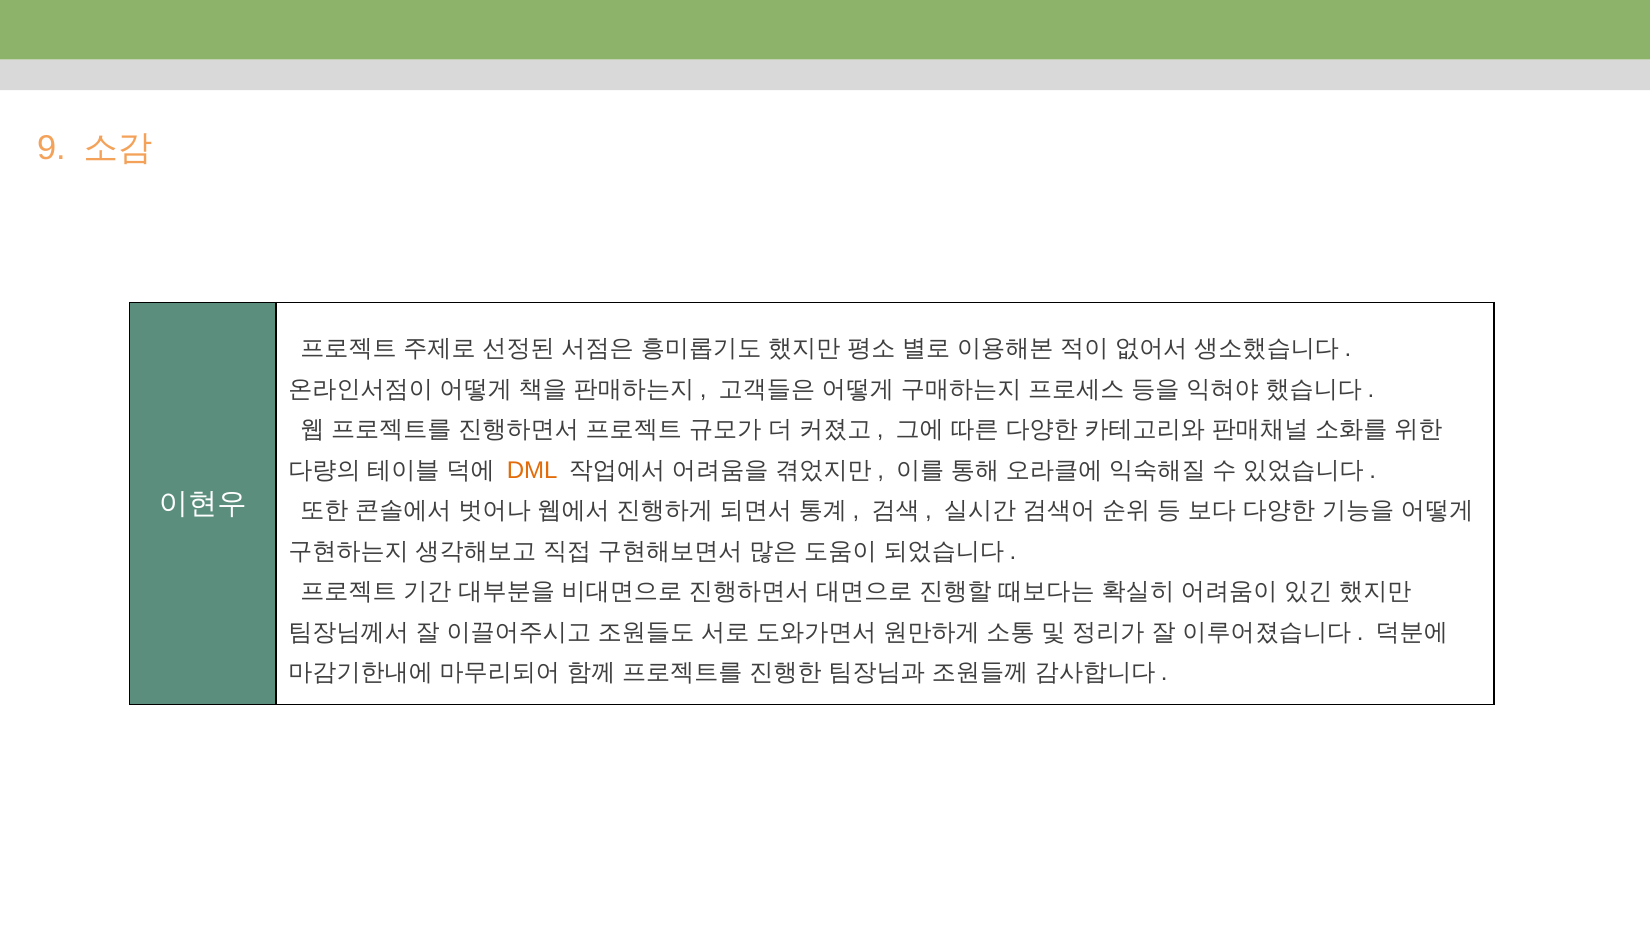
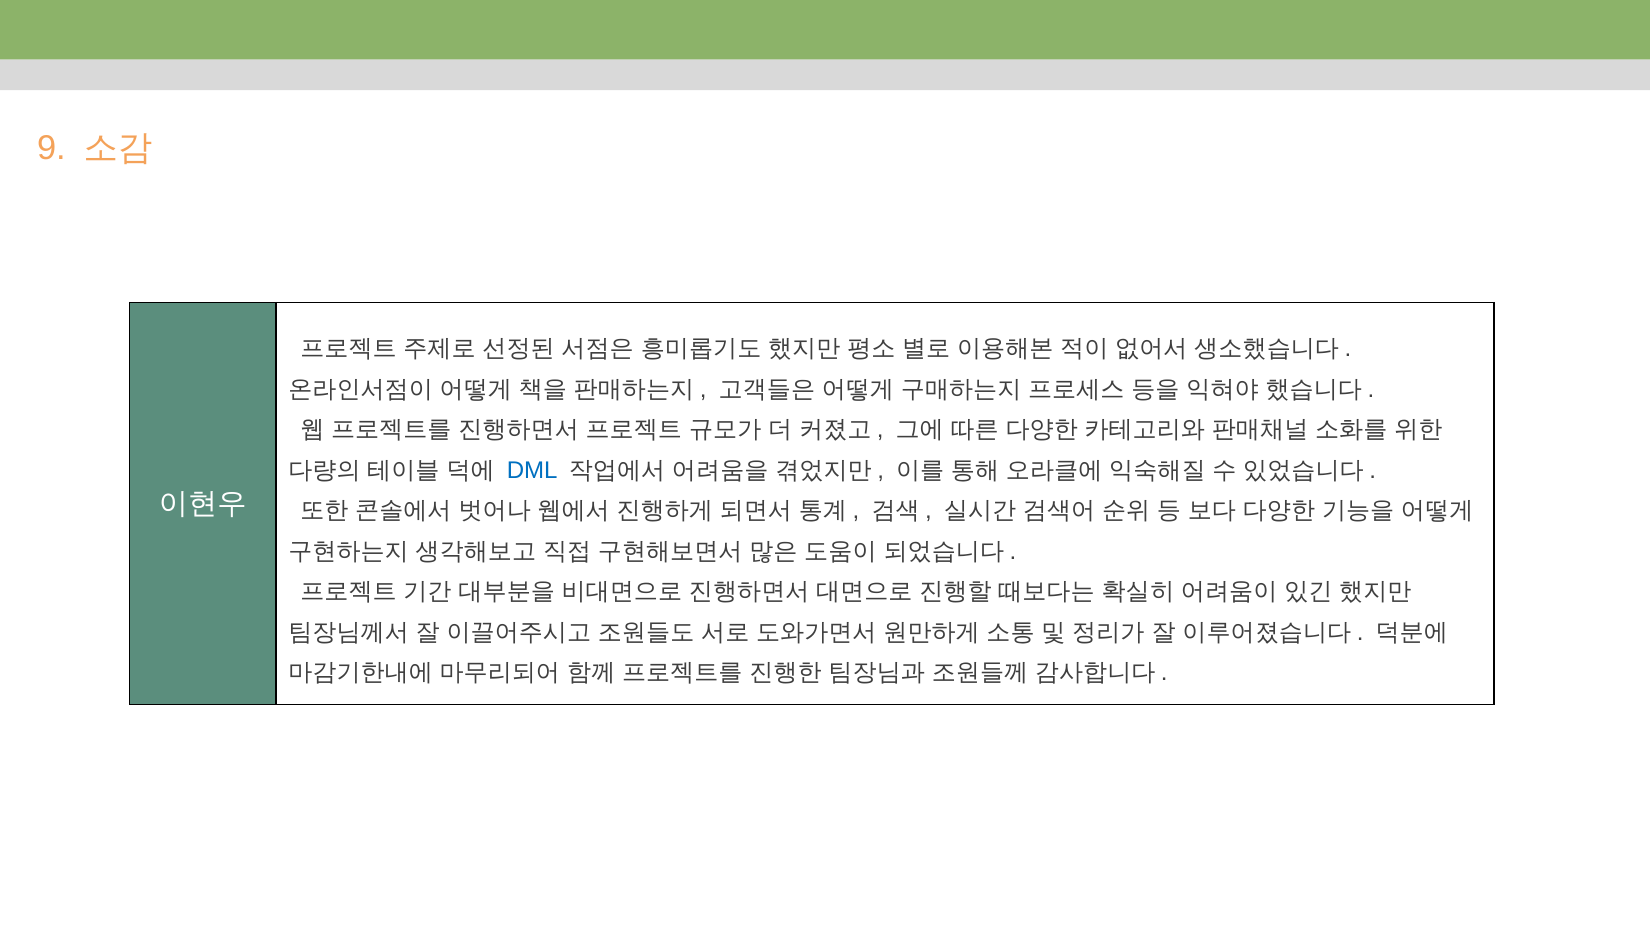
DML colour: orange -> blue (532, 470)
